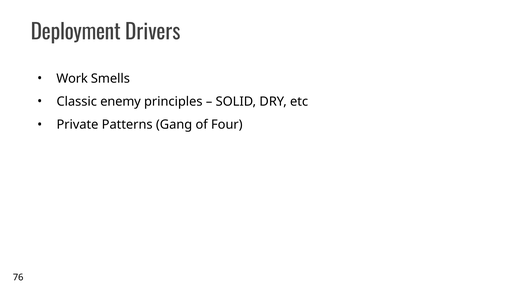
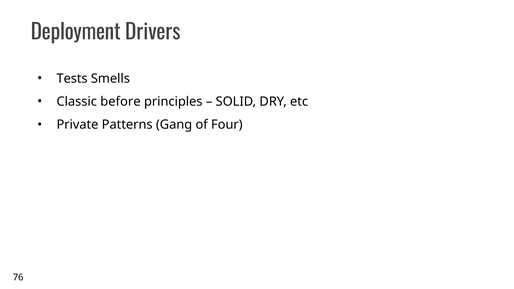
Work: Work -> Tests (72, 78)
enemy: enemy -> before (120, 102)
